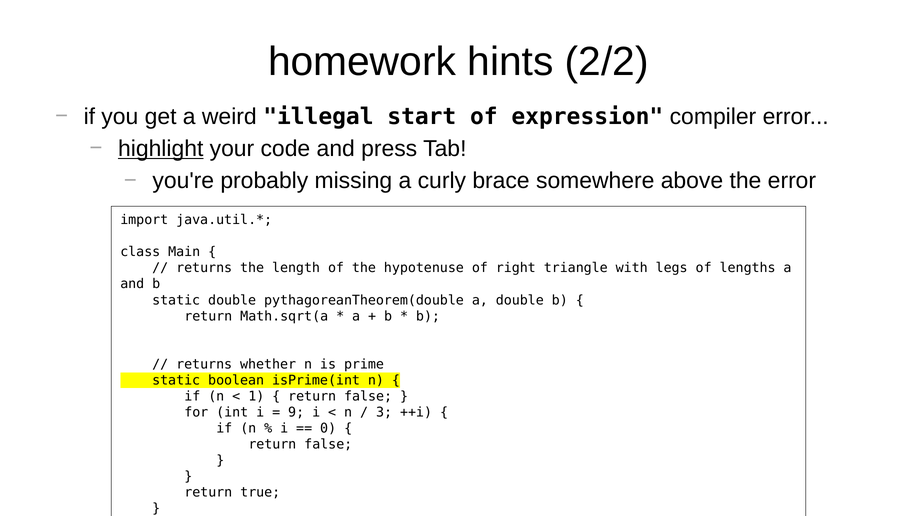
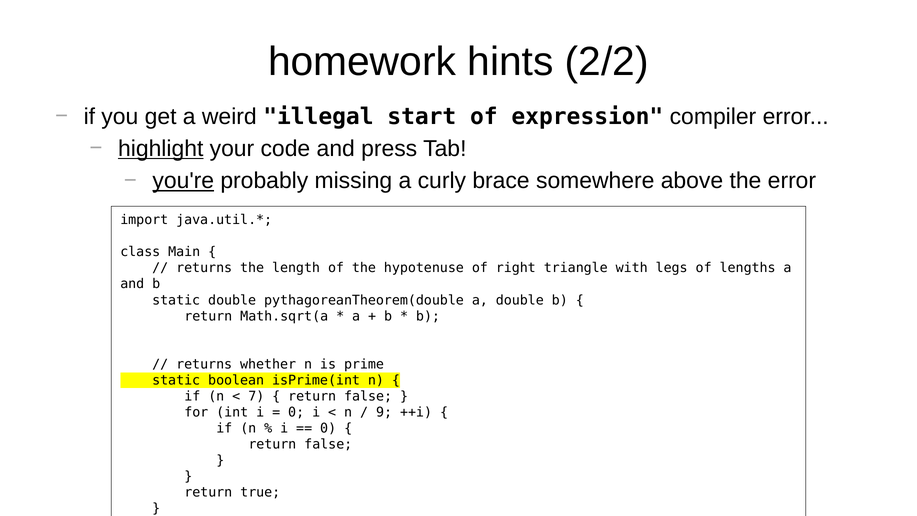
you're underline: none -> present (183, 181)
1: 1 -> 7 (256, 396)
9: 9 -> 0 (296, 412)
3: 3 -> 9 (384, 412)
